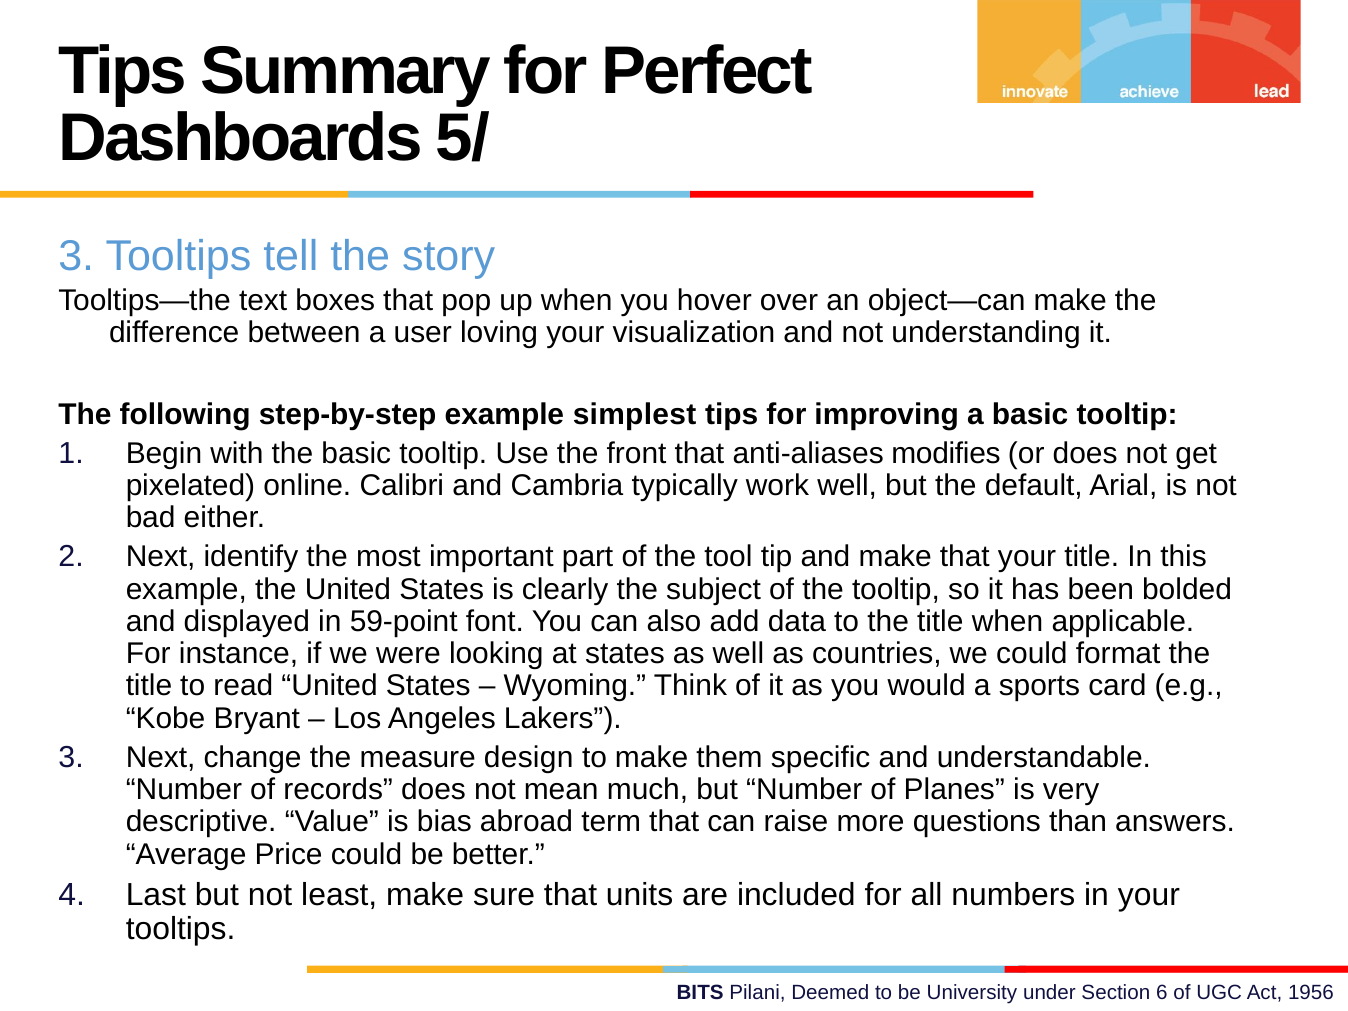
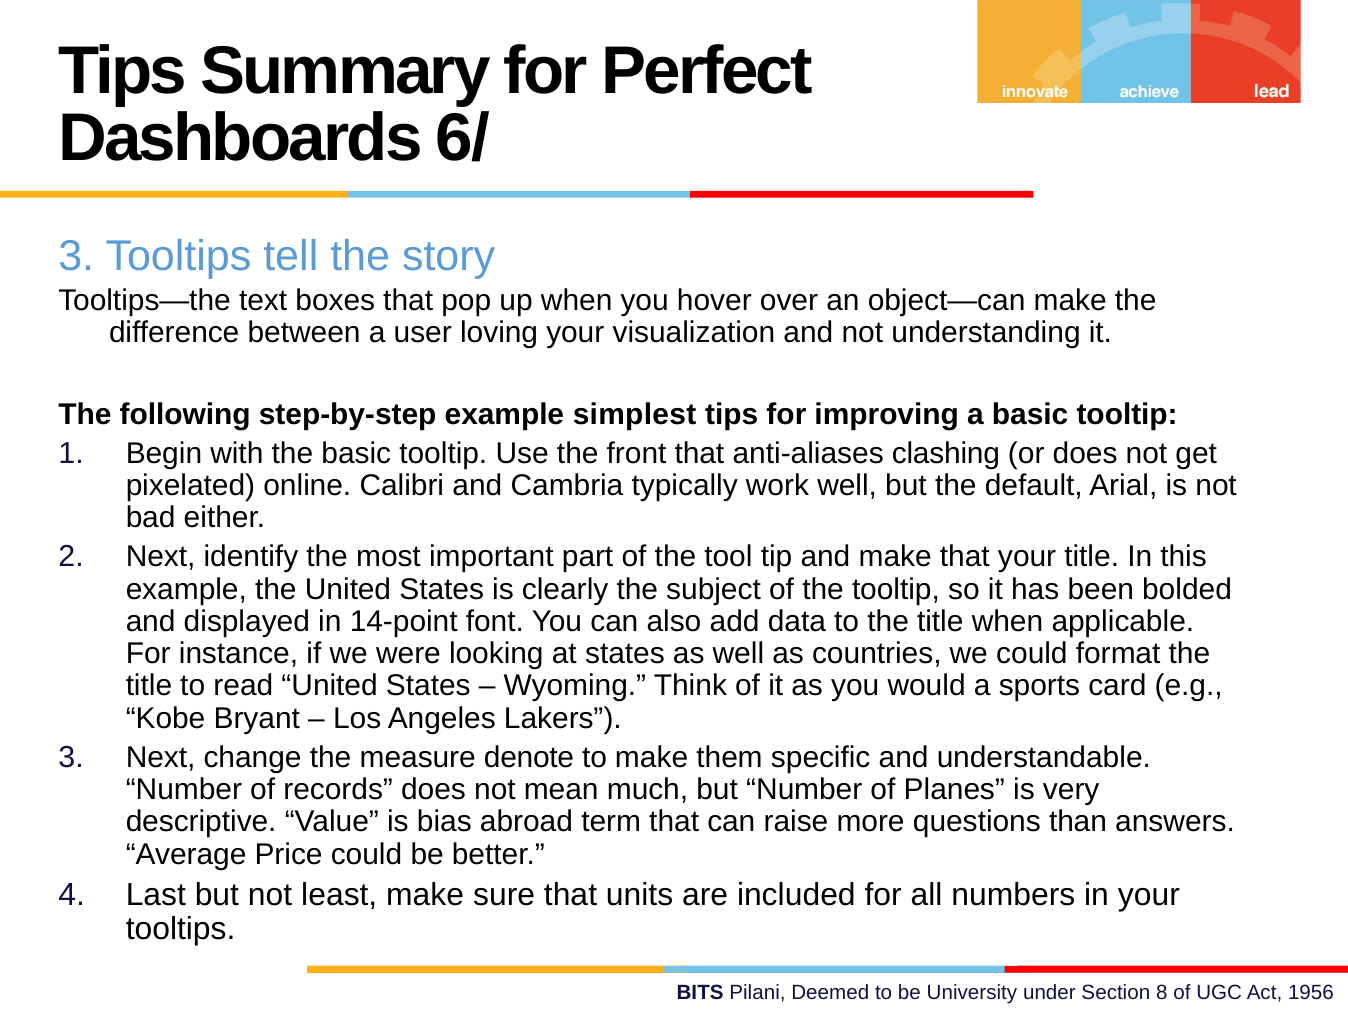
5/: 5/ -> 6/ (463, 138)
modifies: modifies -> clashing (946, 453)
59-point: 59-point -> 14-point (404, 621)
design: design -> denote (529, 757)
6: 6 -> 8 (1162, 993)
